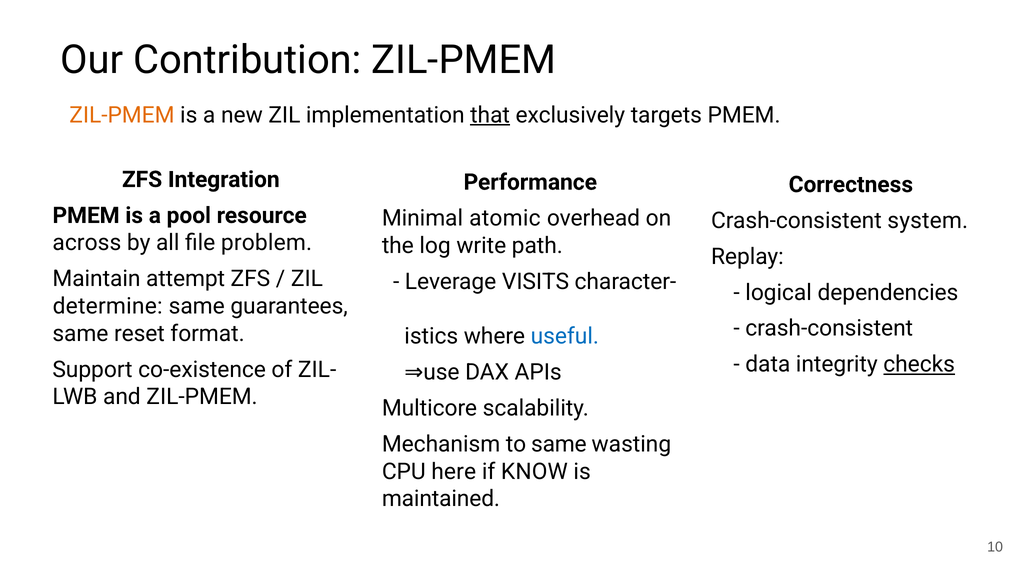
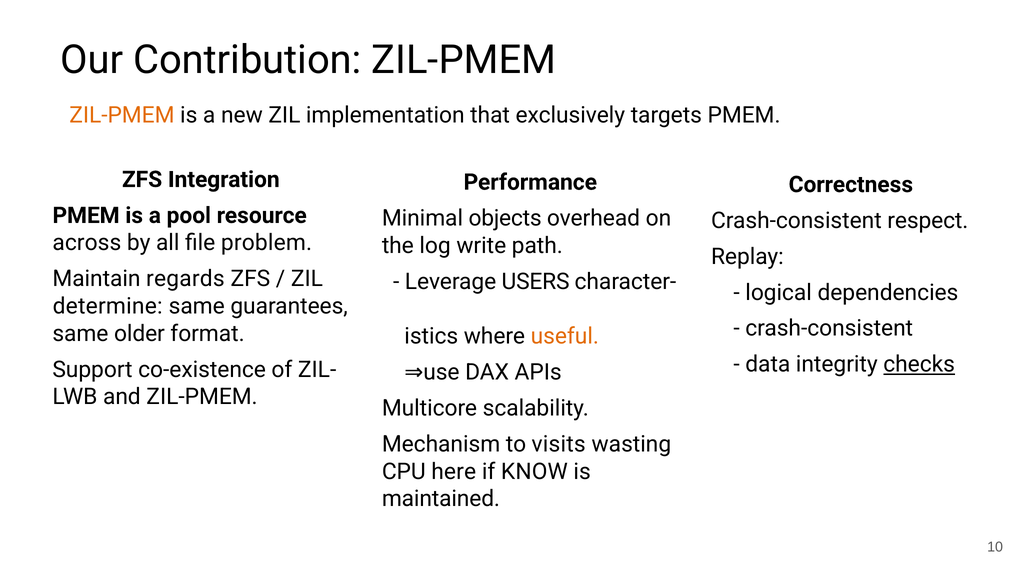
that underline: present -> none (490, 115)
atomic: atomic -> objects (505, 218)
system: system -> respect (928, 220)
attempt: attempt -> regards (185, 279)
VISITS: VISITS -> USERS (536, 281)
reset: reset -> older (139, 333)
useful colour: blue -> orange (565, 336)
to same: same -> visits (559, 444)
